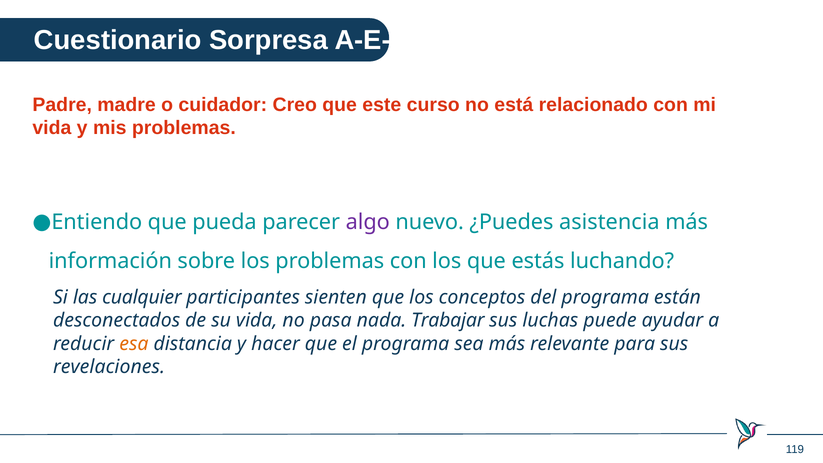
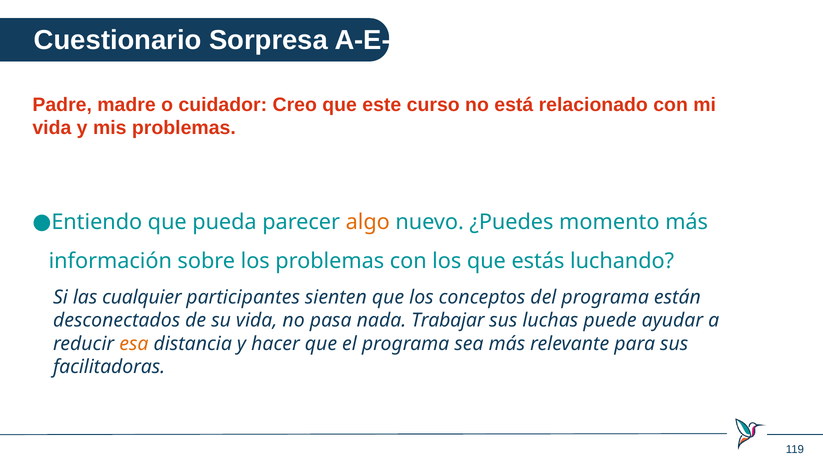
algo colour: purple -> orange (368, 222)
asistencia: asistencia -> momento (609, 222)
revelaciones: revelaciones -> facilitadoras (109, 367)
